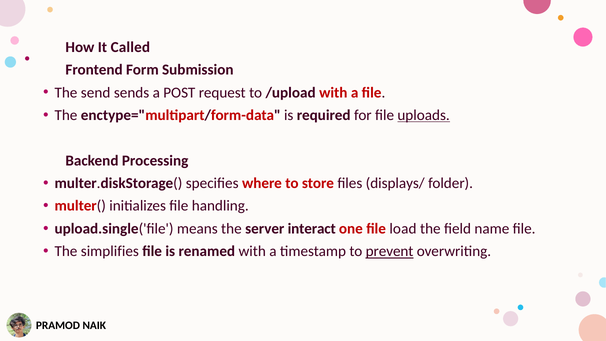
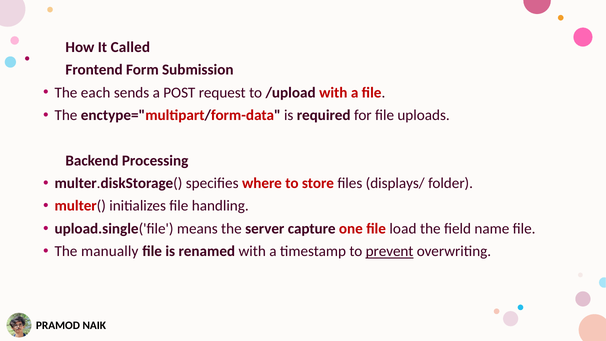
send: send -> each (96, 93)
uploads underline: present -> none (424, 115)
interact: interact -> capture (312, 229)
simplifies: simplifies -> manually (110, 251)
